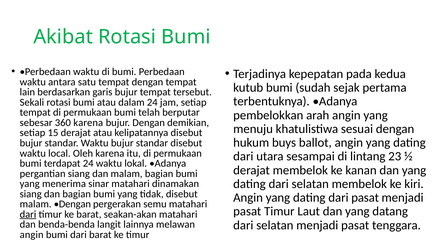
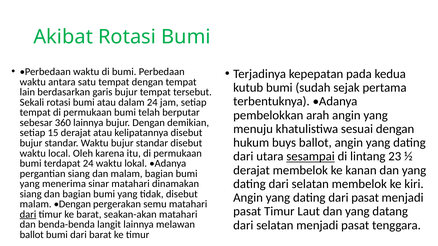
360 karena: karena -> lainnya (88, 123)
sesampai underline: none -> present (311, 157)
angin: angin -> ballot (32, 235)
